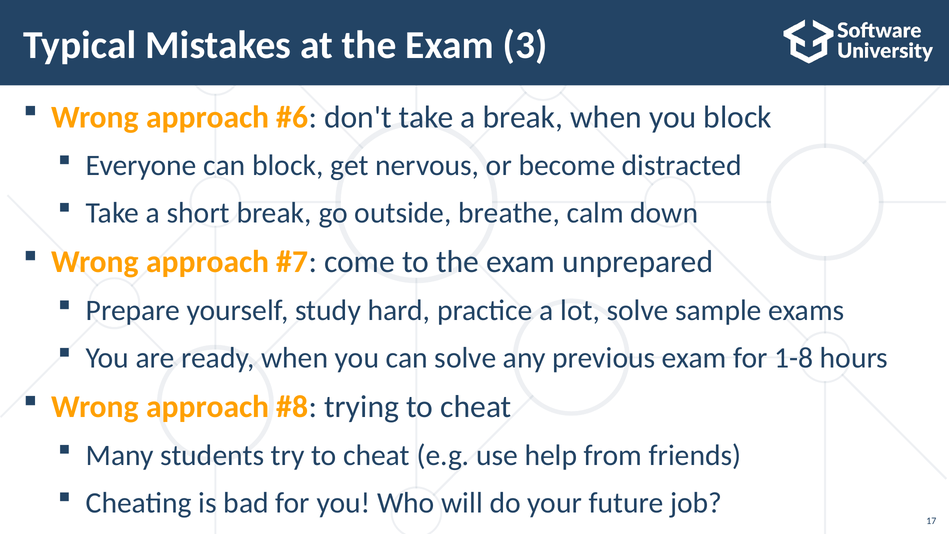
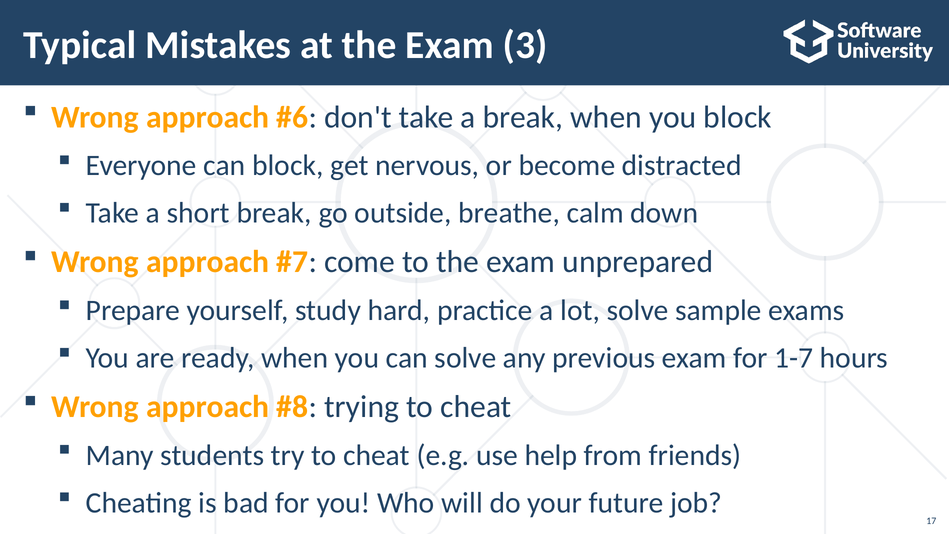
1-8: 1-8 -> 1-7 (794, 358)
